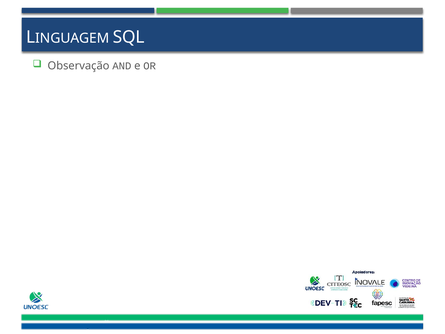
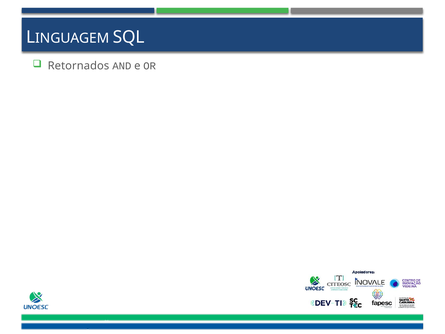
Observação: Observação -> Retornados (78, 66)
